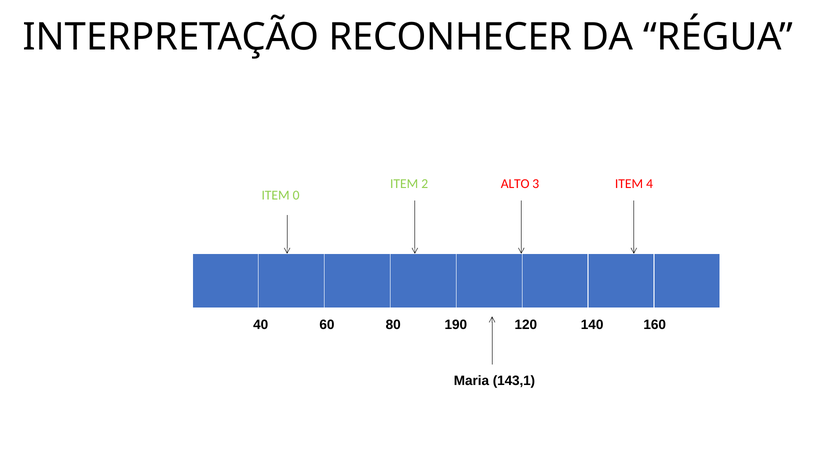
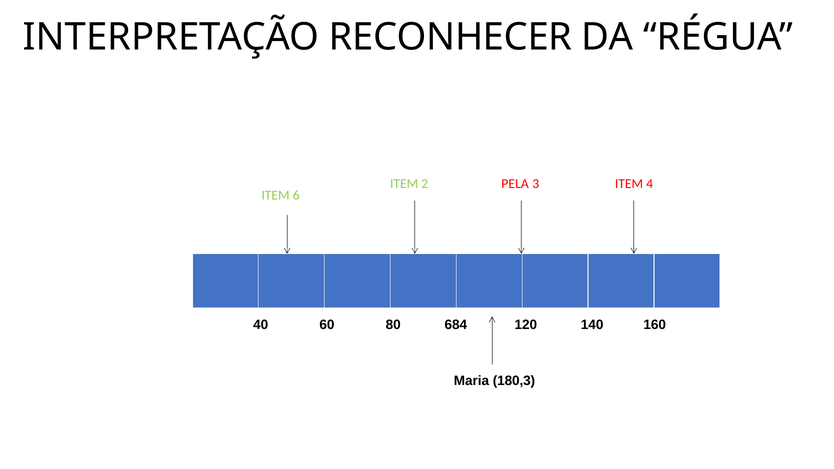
ALTO: ALTO -> PELA (515, 184)
0: 0 -> 6 (296, 195)
190: 190 -> 684 (456, 325)
143,1: 143,1 -> 180,3 (514, 381)
